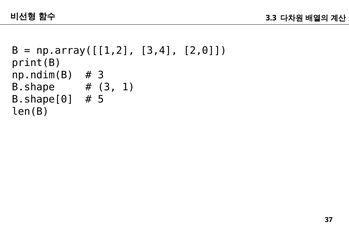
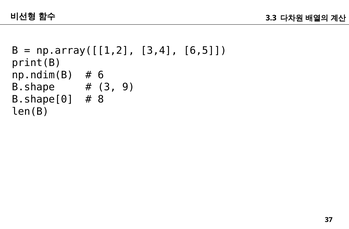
2,0: 2,0 -> 6,5 (205, 51)
3: 3 -> 6 (101, 75)
1: 1 -> 9 (128, 87)
5: 5 -> 8 (101, 99)
